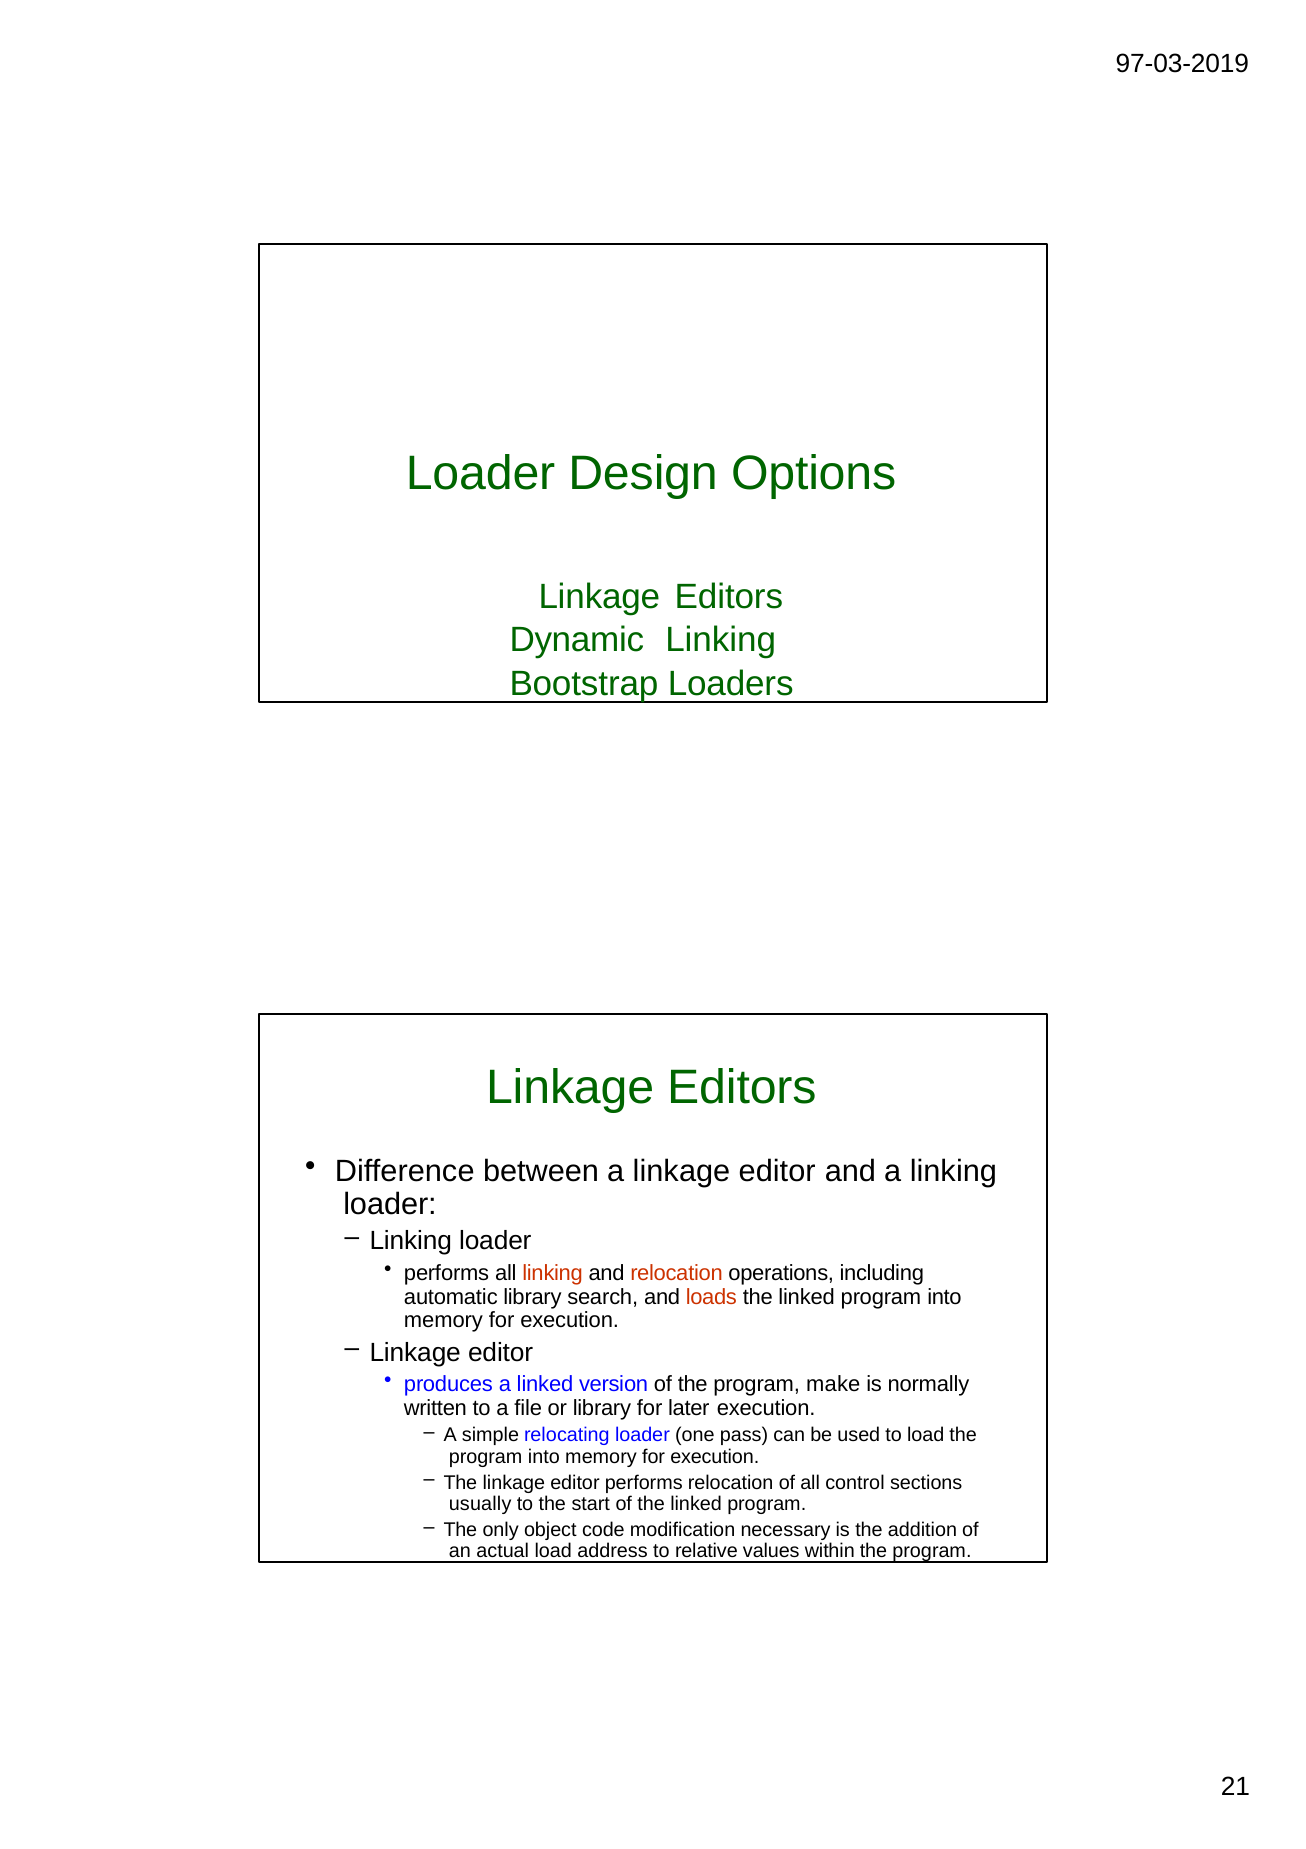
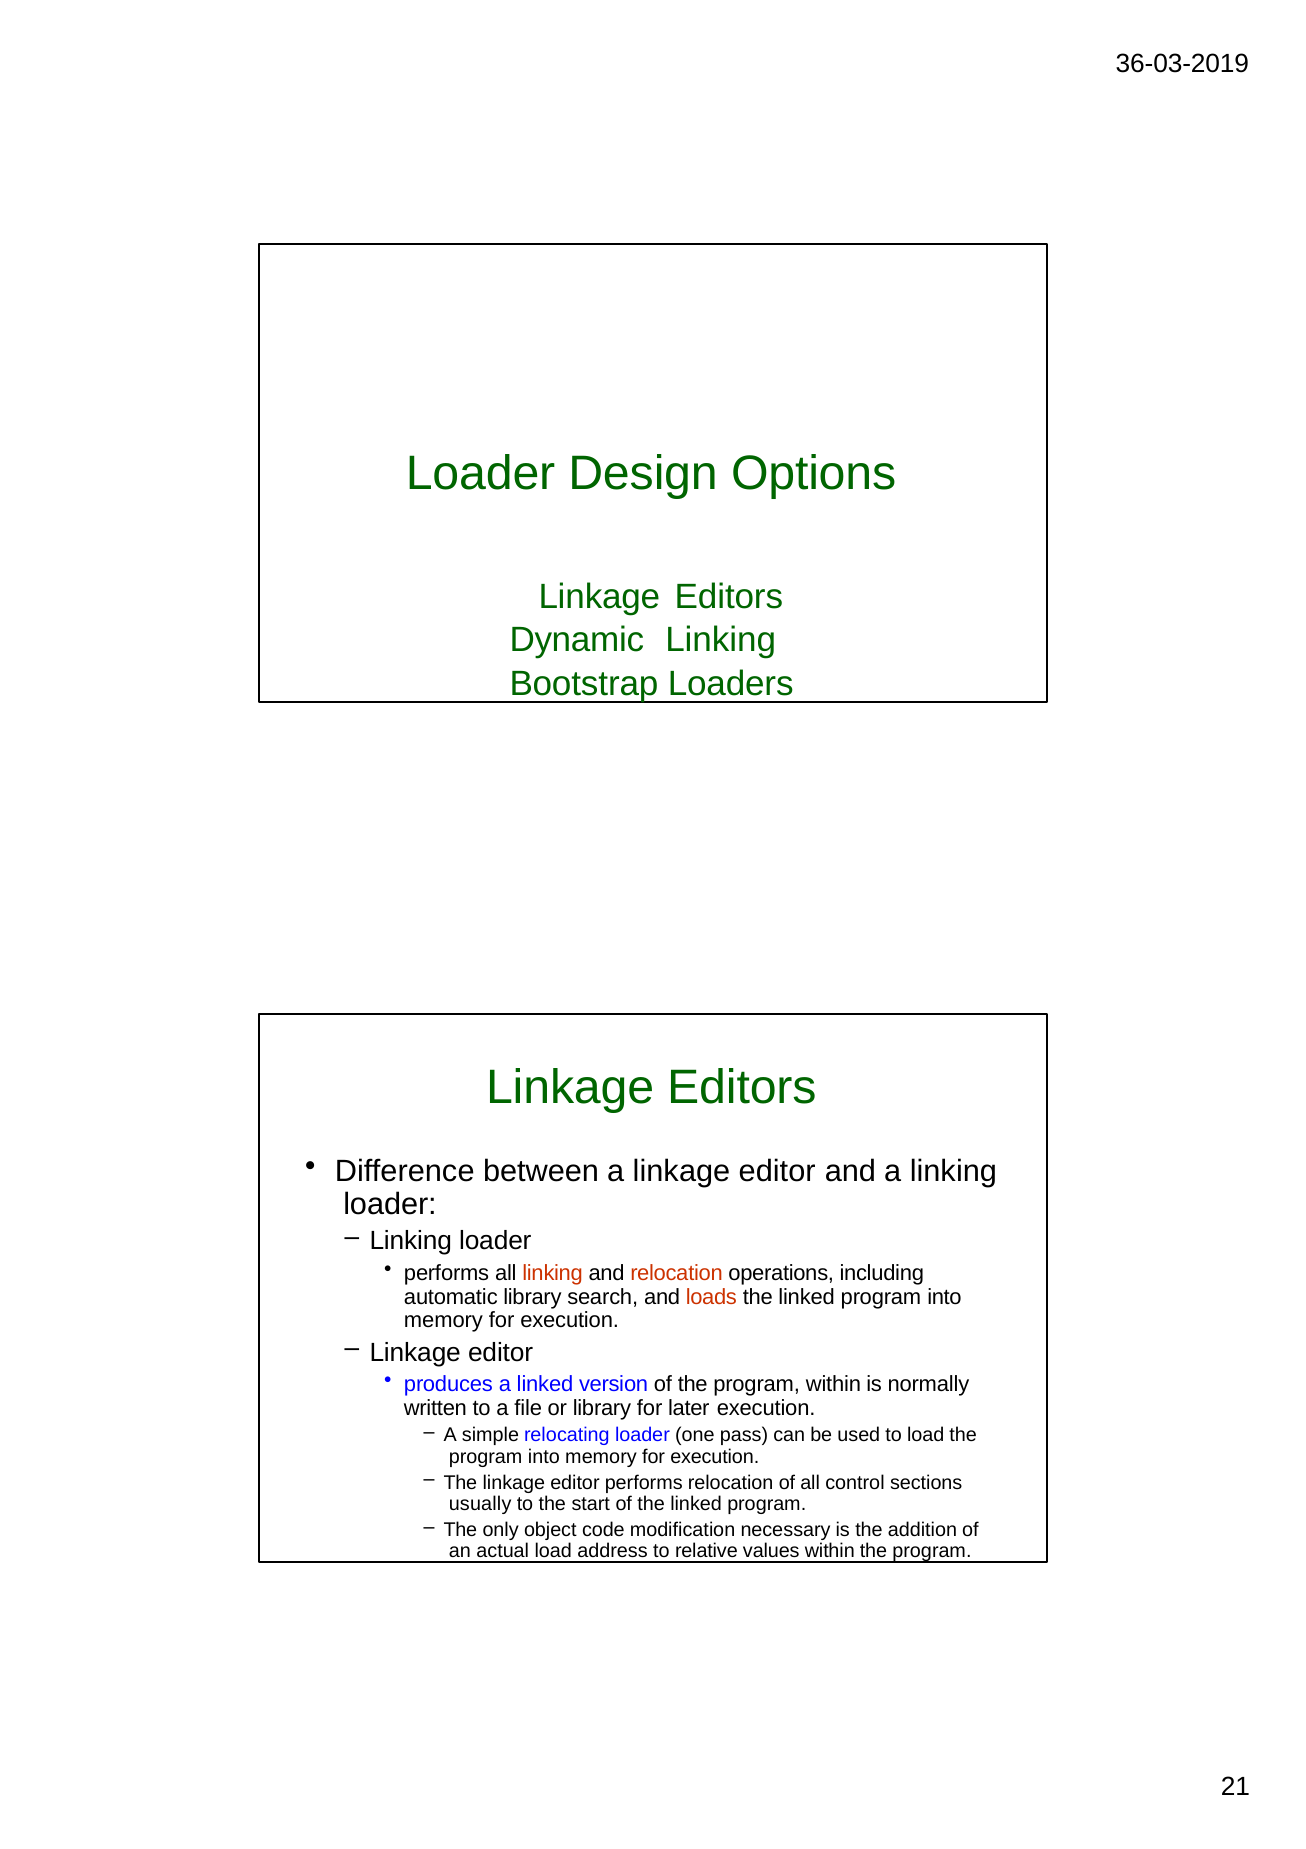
97-03-2019: 97-03-2019 -> 36-03-2019 (1182, 64)
program make: make -> within (833, 1384)
